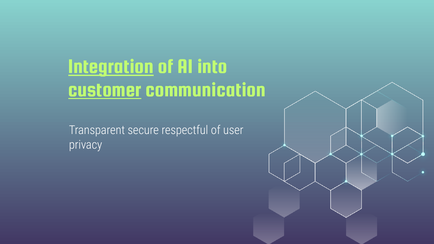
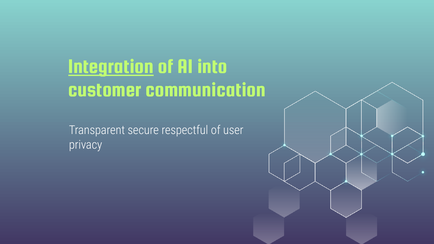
customer underline: present -> none (105, 90)
